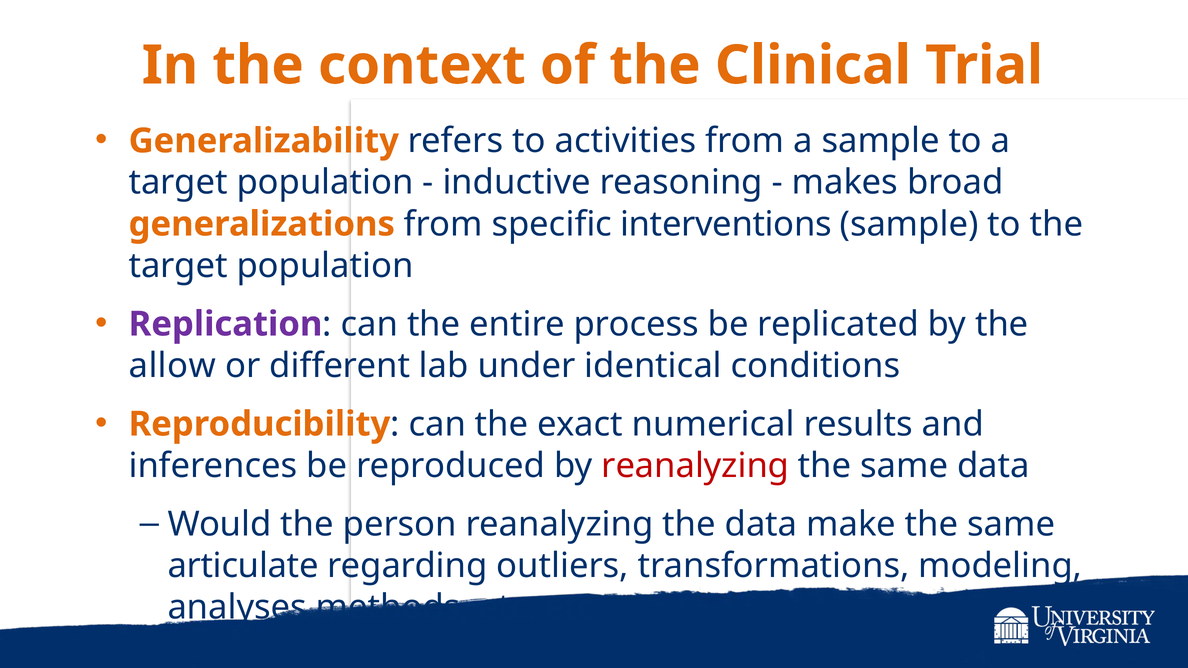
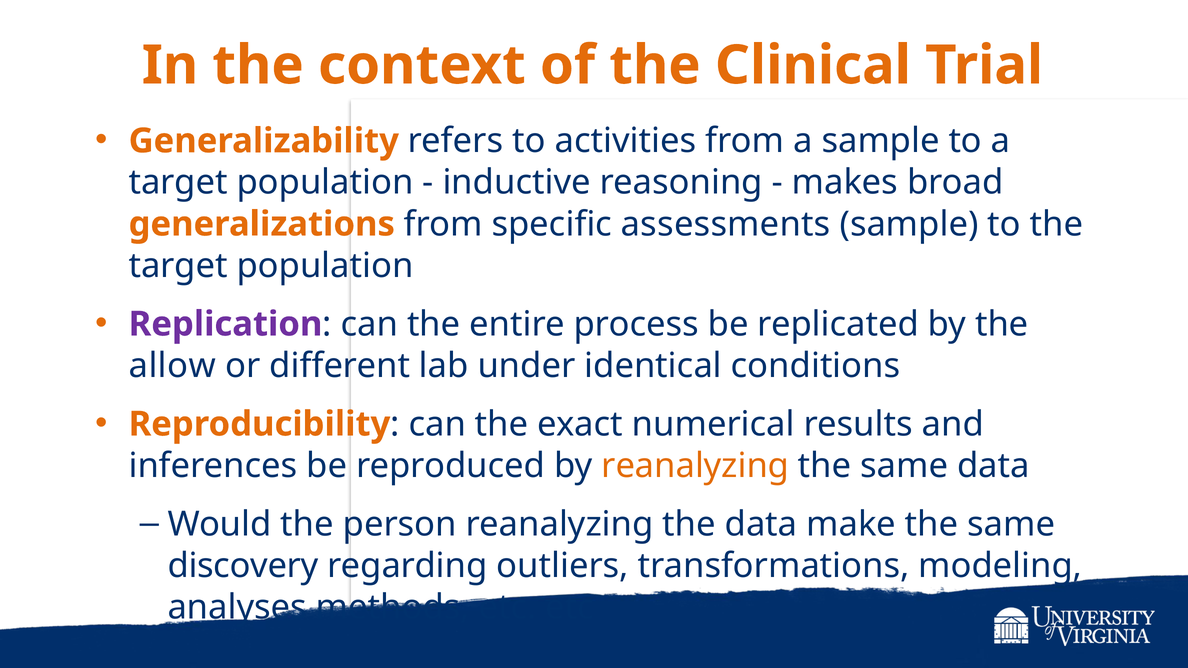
interventions: interventions -> assessments (726, 224)
reanalyzing colour: red -> orange (695, 466)
articulate: articulate -> discovery (243, 566)
